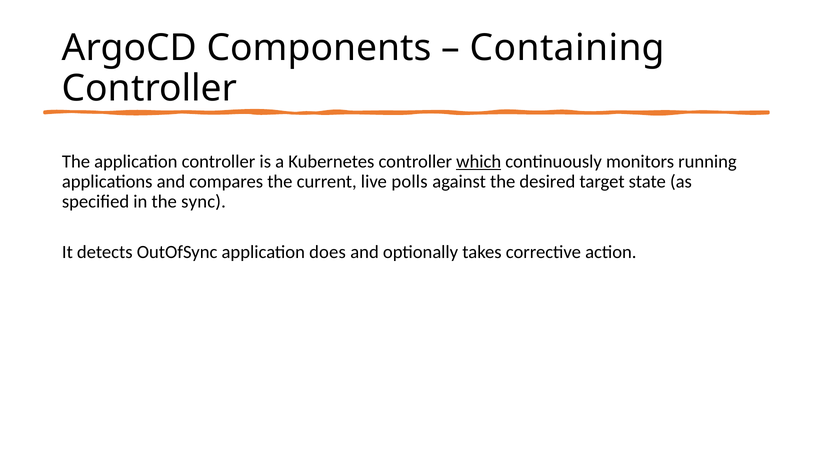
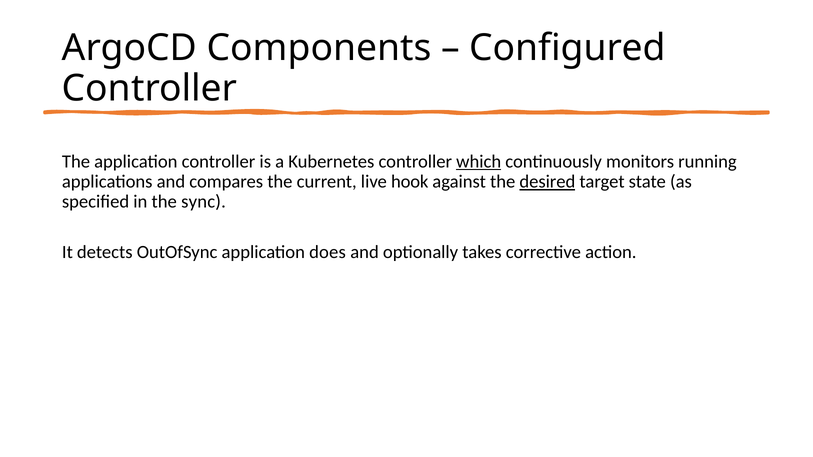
Containing: Containing -> Configured (568, 48)
polls: polls -> hook (410, 182)
desired underline: none -> present (547, 182)
